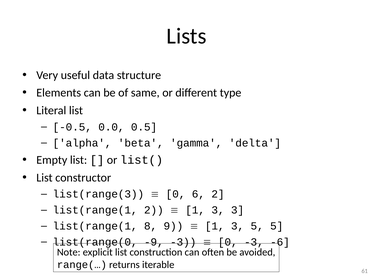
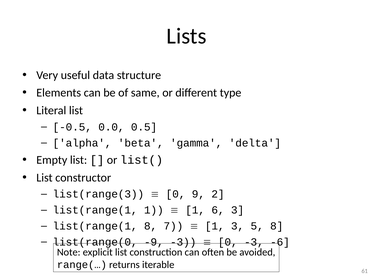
6: 6 -> 9 (198, 194)
list(range(1 2: 2 -> 1 (154, 210)
3: 3 -> 6 (218, 210)
9: 9 -> 7 (173, 226)
5 5: 5 -> 8 (277, 226)
